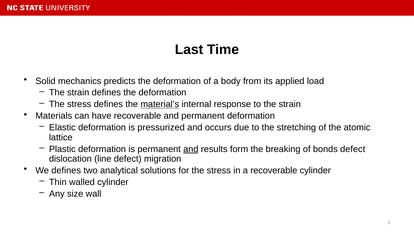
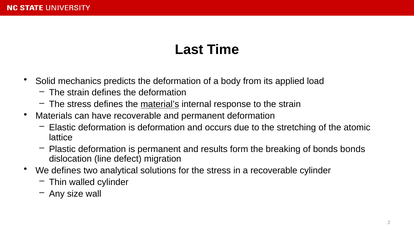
is pressurized: pressurized -> deformation (161, 128)
and underline: present -> none (191, 149)
bonds defect: defect -> bonds (353, 149)
